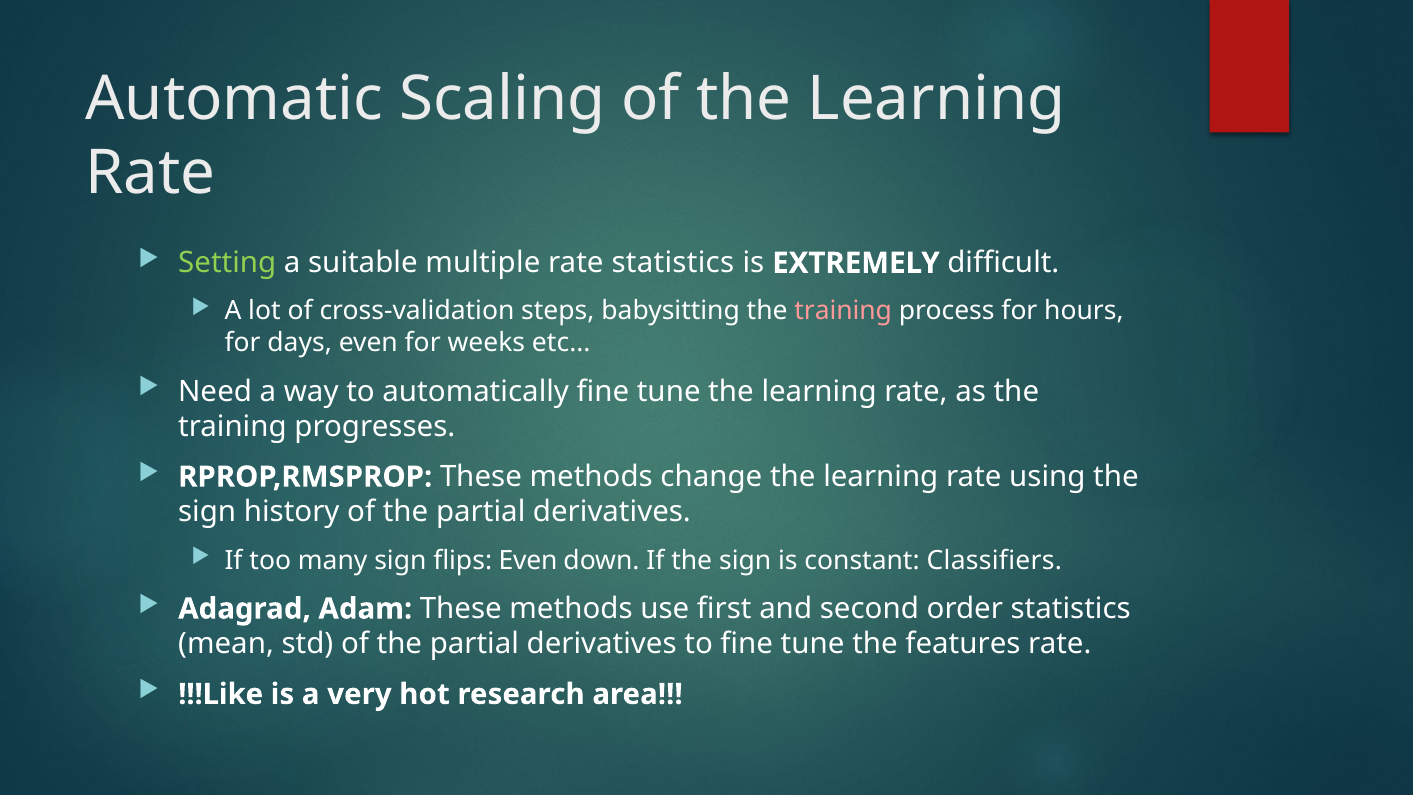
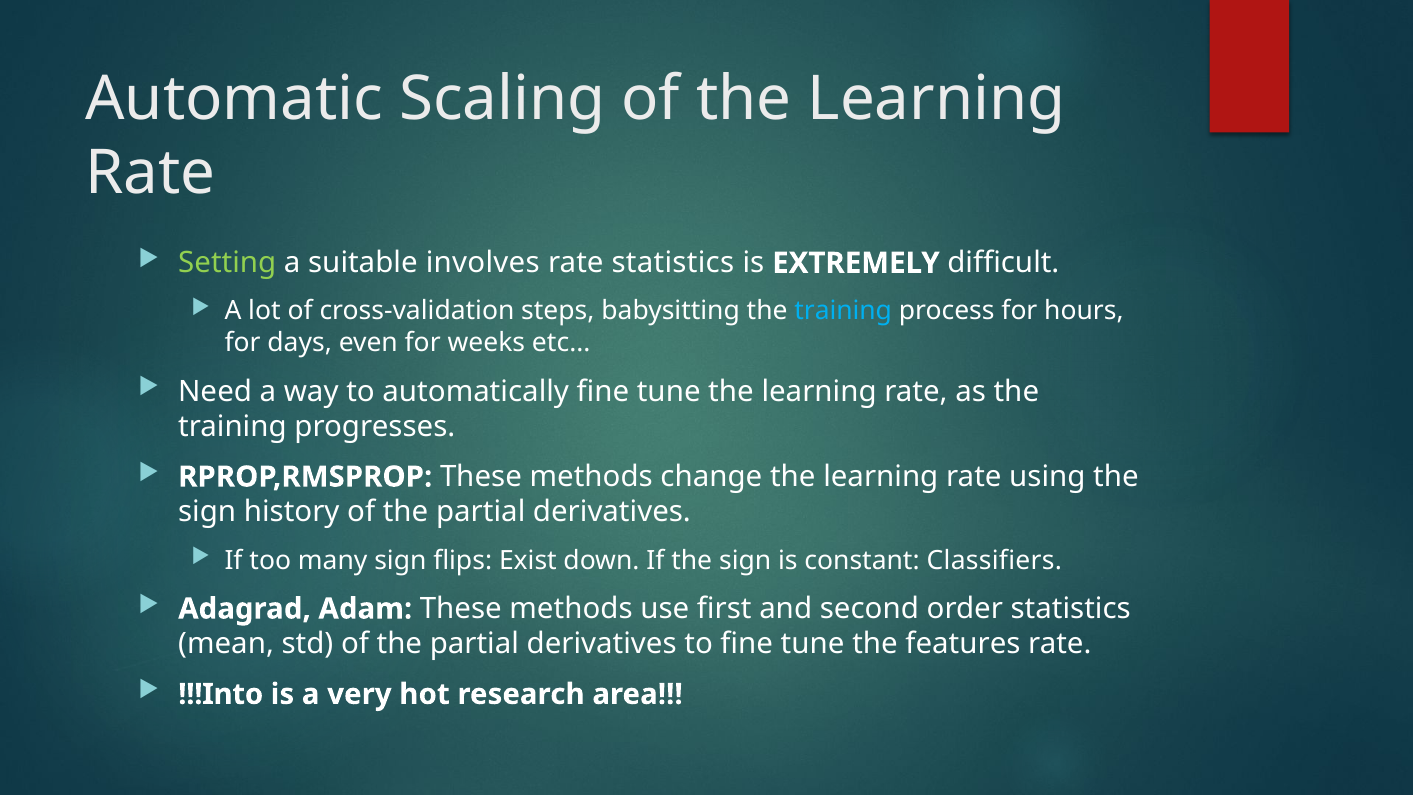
multiple: multiple -> involves (483, 263)
training colour: pink -> light blue (843, 311)
flips Even: Even -> Exist (528, 560)
!!!Like: !!!Like -> !!!Into (221, 694)
